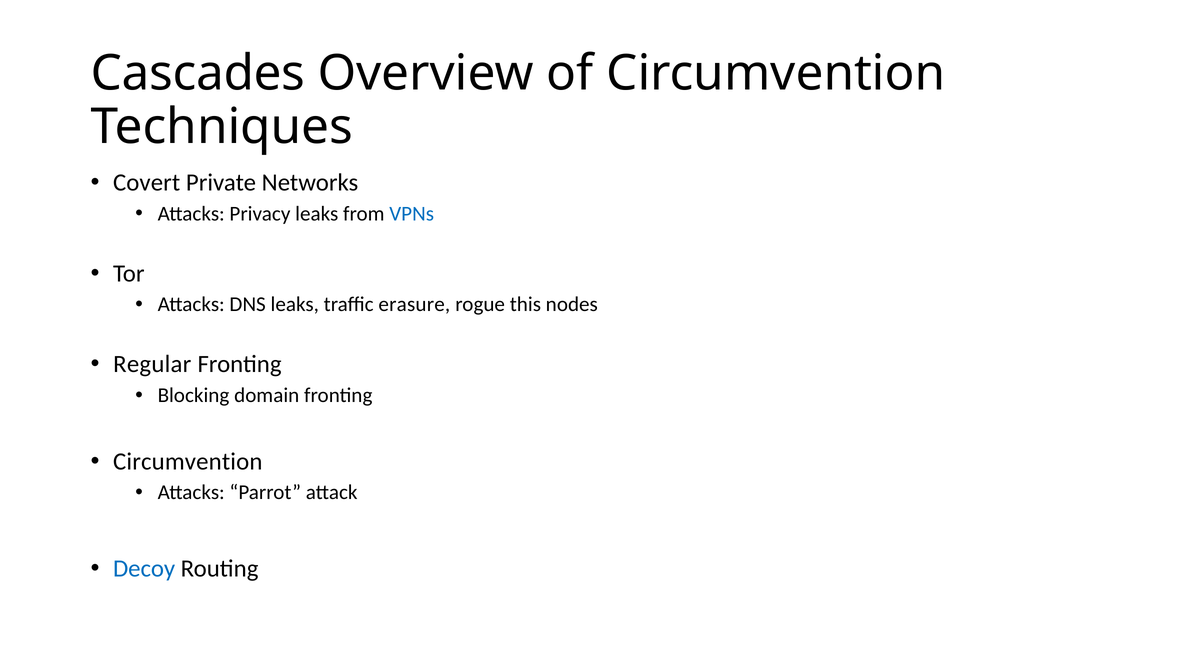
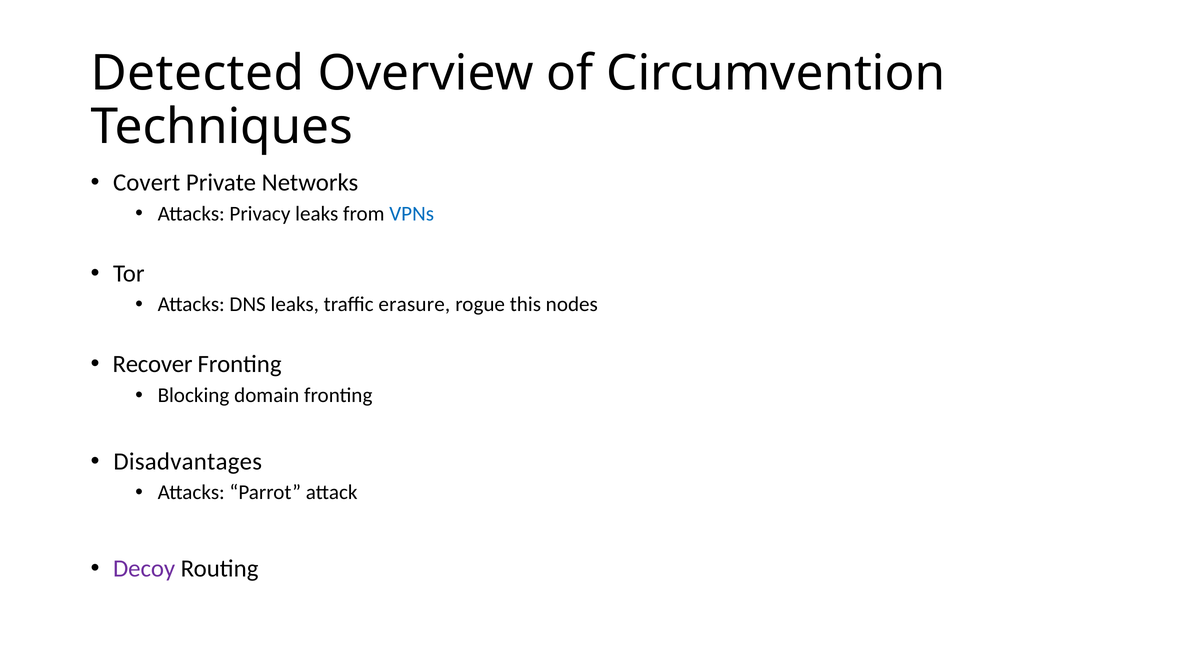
Cascades: Cascades -> Detected (197, 73)
Regular: Regular -> Recover (153, 365)
Circumvention: Circumvention -> Disadvantages (188, 462)
Decoy colour: blue -> purple (144, 569)
